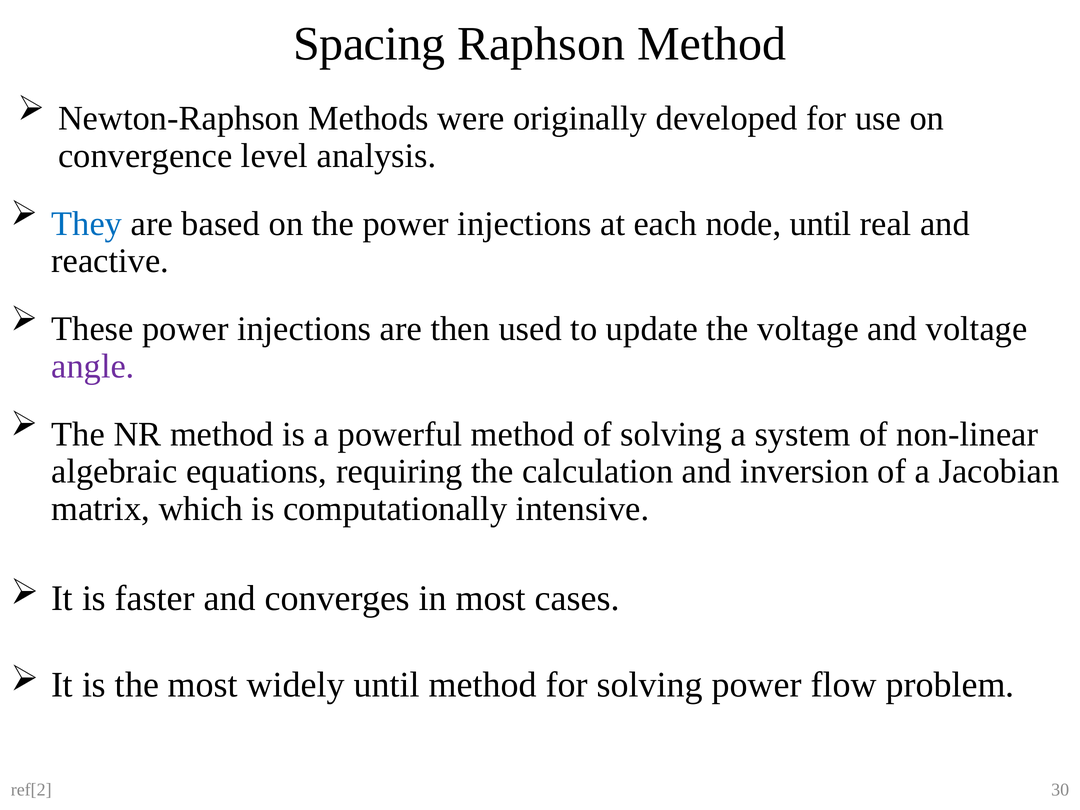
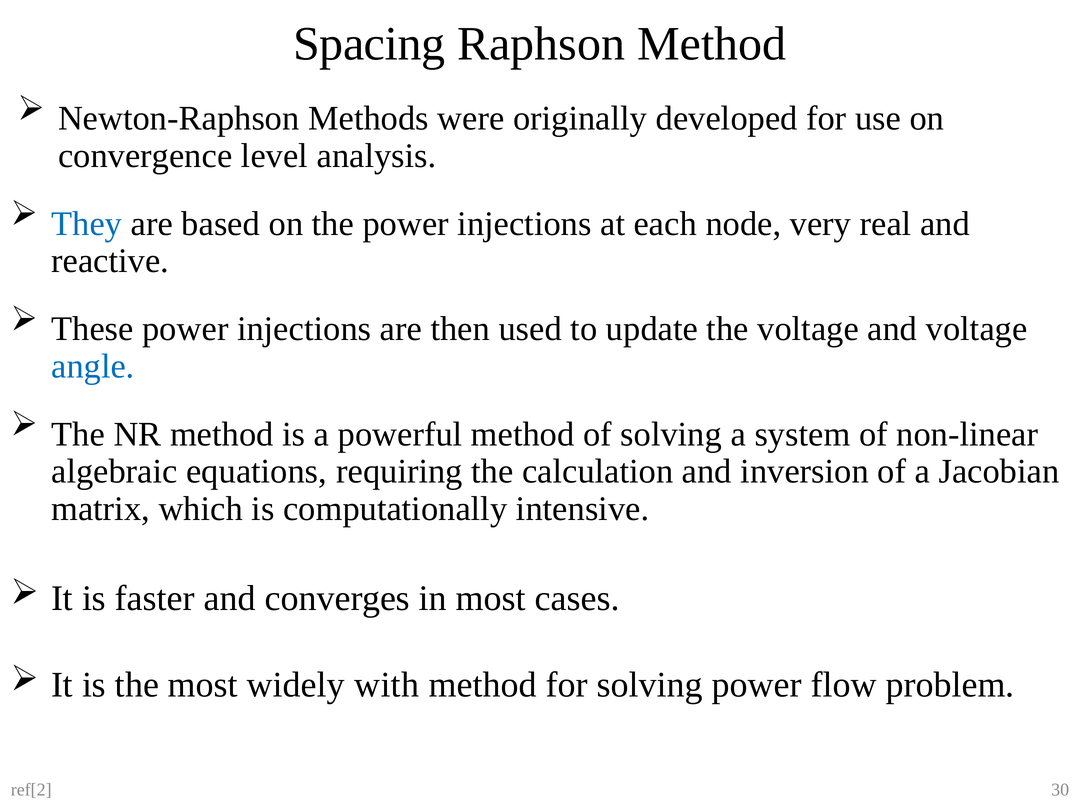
node until: until -> very (820, 224)
angle colour: purple -> blue (93, 366)
widely until: until -> with (387, 685)
